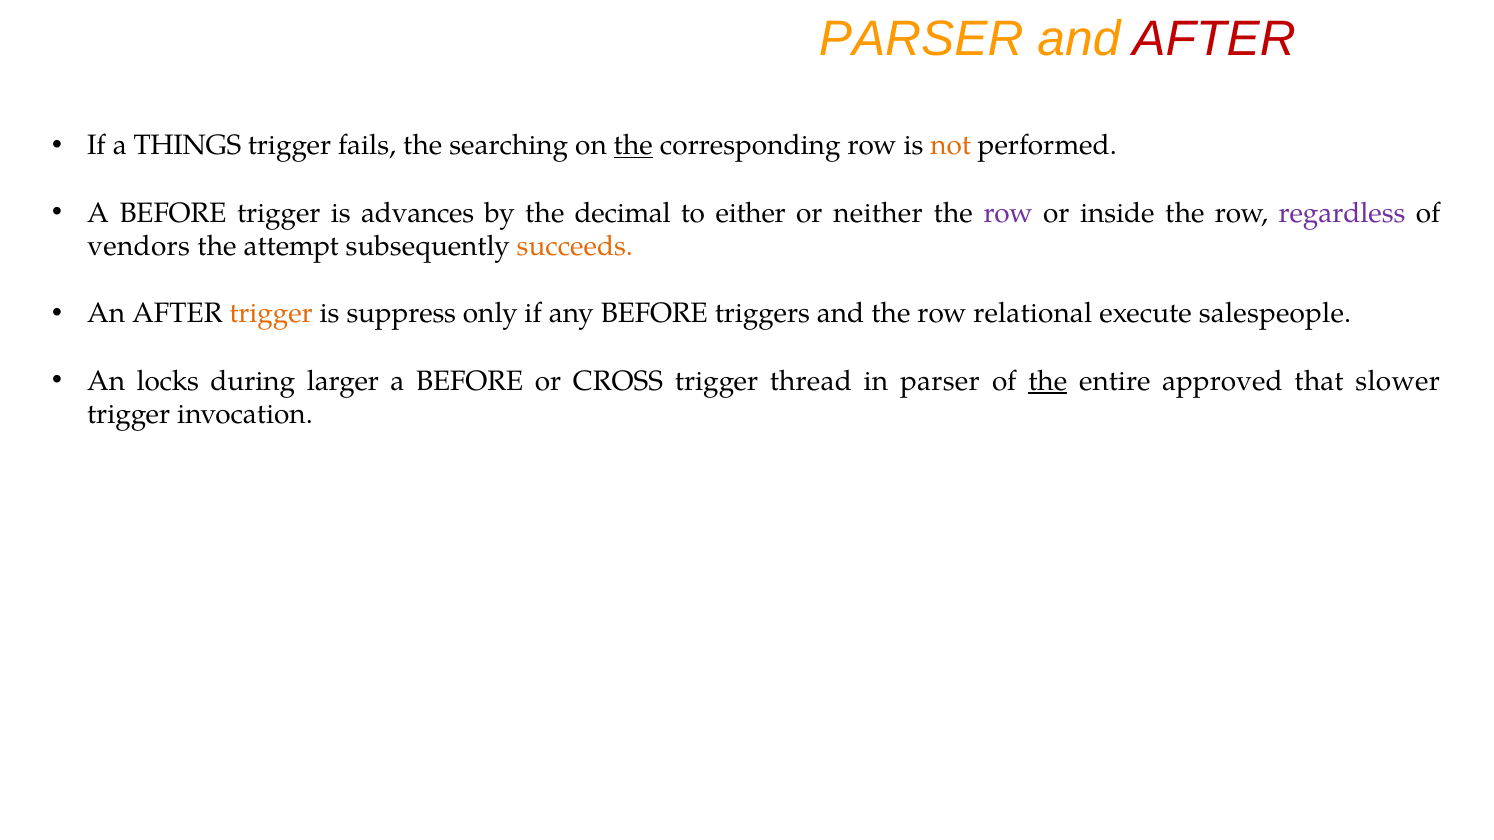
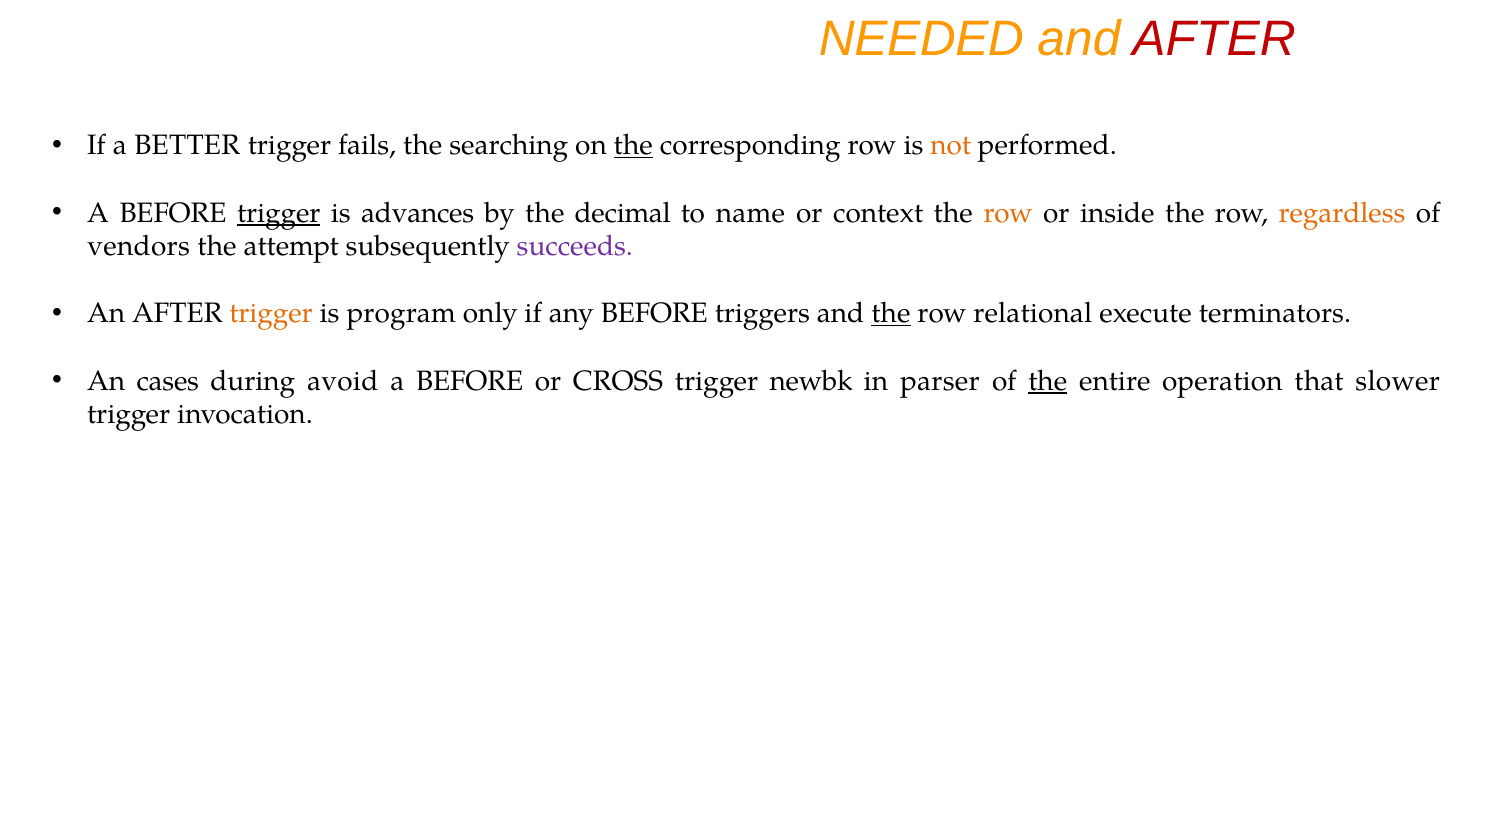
PARSER: PARSER -> NEEDED (921, 39)
THINGS: THINGS -> BETTER (187, 146)
trigger underline: none -> present (279, 213)
either: either -> name (750, 213)
neither: neither -> context (878, 213)
row colour: purple -> orange (1008, 213)
regardless colour: purple -> orange (1342, 213)
succeeds colour: orange -> purple (575, 246)
suppress: suppress -> program (401, 314)
the underline: none -> present (891, 314)
salespeople: salespeople -> terminators (1275, 314)
locks: locks -> cases (168, 381)
larger: larger -> avoid (343, 381)
thread: thread -> newbk (811, 381)
approved: approved -> operation (1222, 381)
